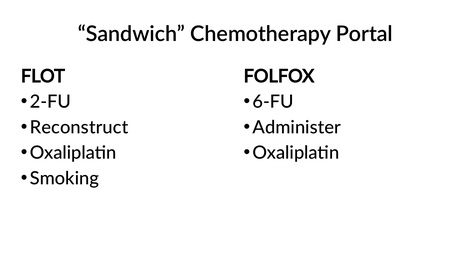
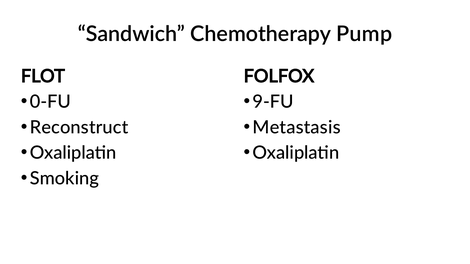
Portal: Portal -> Pump (364, 34)
2-FU: 2-FU -> 0-FU (50, 102)
6-FU: 6-FU -> 9-FU (273, 102)
Administer: Administer -> Metastasis (297, 128)
